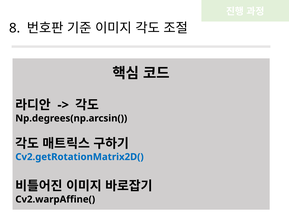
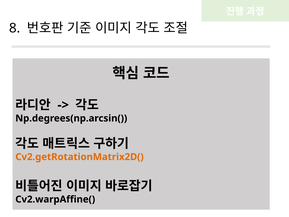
Cv2.getRotationMatrix2D( colour: blue -> orange (80, 157)
